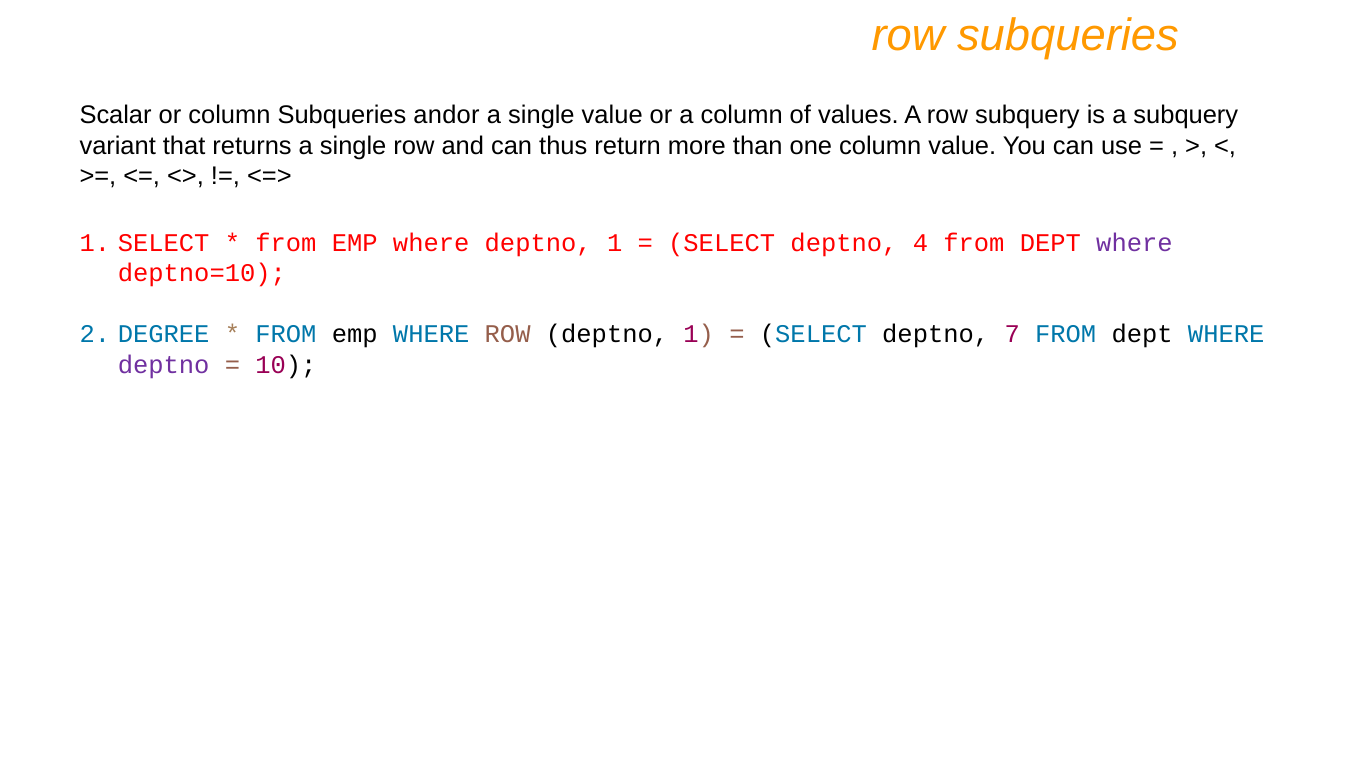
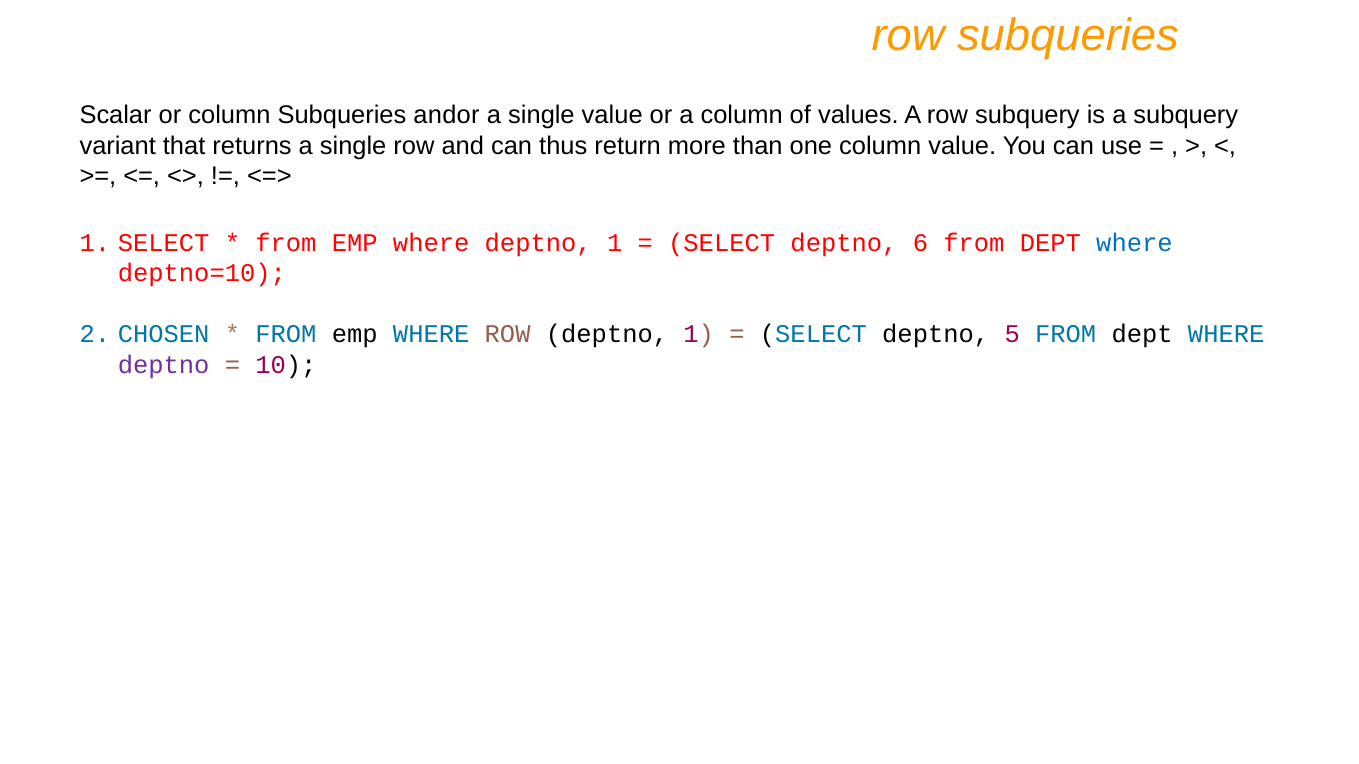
4: 4 -> 6 (920, 243)
where colour: purple -> blue (1134, 243)
DEGREE: DEGREE -> CHOSEN (164, 335)
7: 7 -> 5 (1012, 335)
